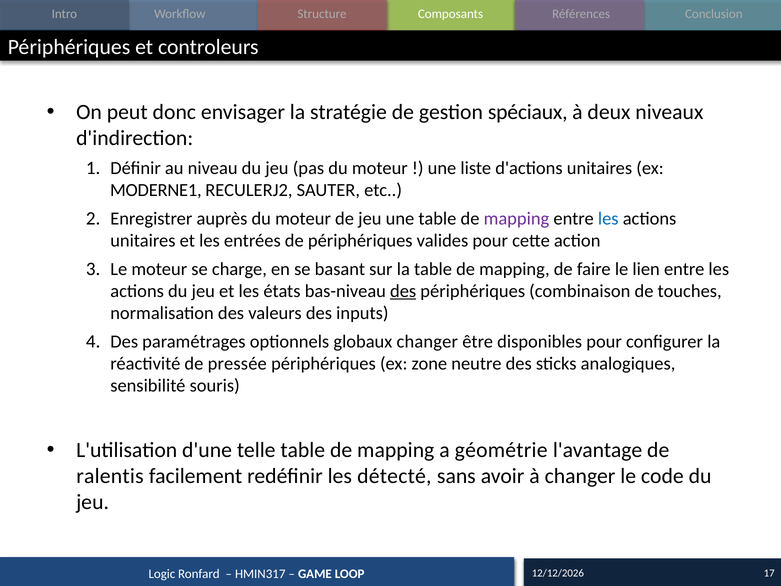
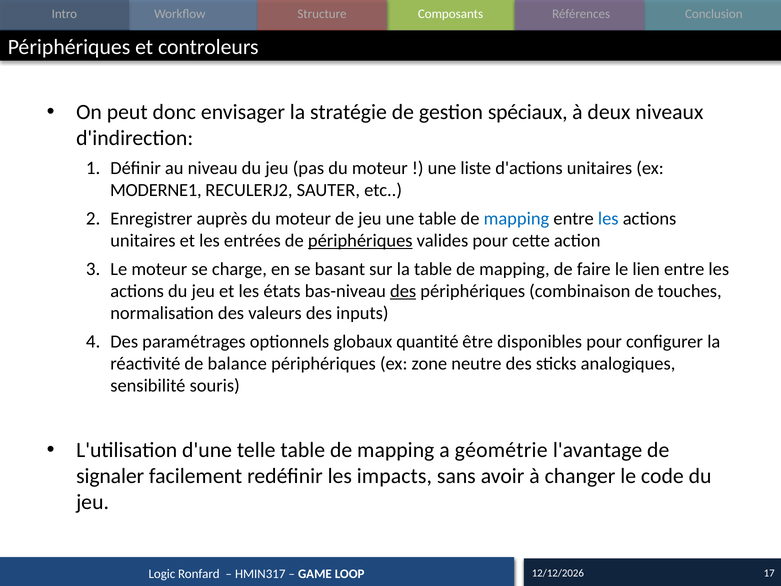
mapping colour: purple -> blue (516, 218)
périphériques underline: none -> present (360, 241)
globaux changer: changer -> quantité (427, 341)
pressée: pressée -> balance (237, 363)
ralentis: ralentis -> signaler (110, 476)
détecté: détecté -> impacts (394, 476)
